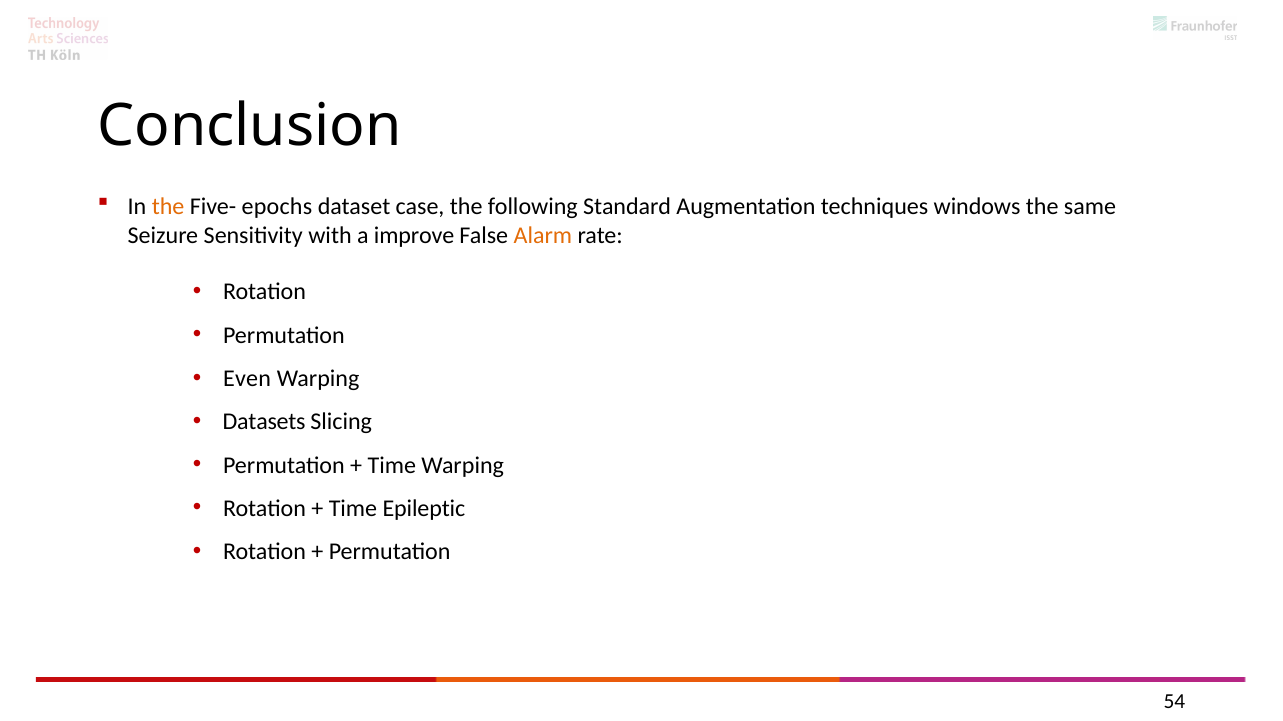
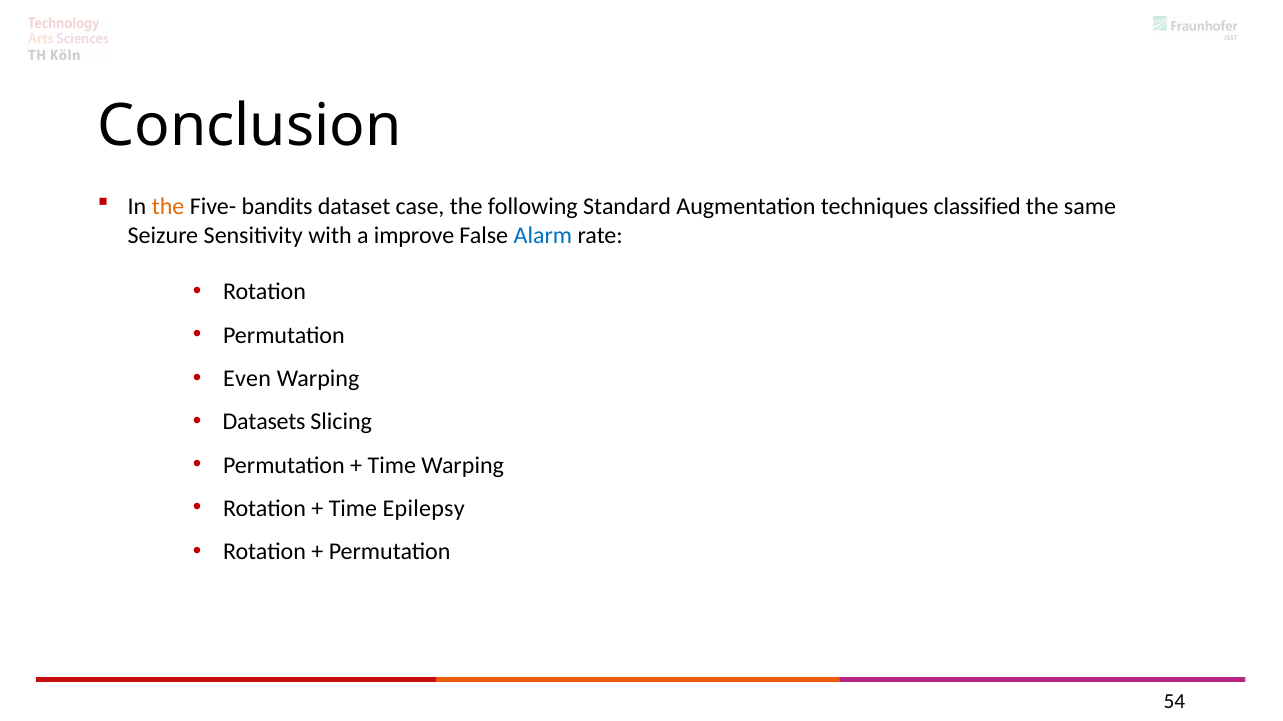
epochs: epochs -> bandits (277, 207)
windows: windows -> classified (977, 207)
Alarm colour: orange -> blue (543, 236)
Epileptic: Epileptic -> Epilepsy (424, 509)
